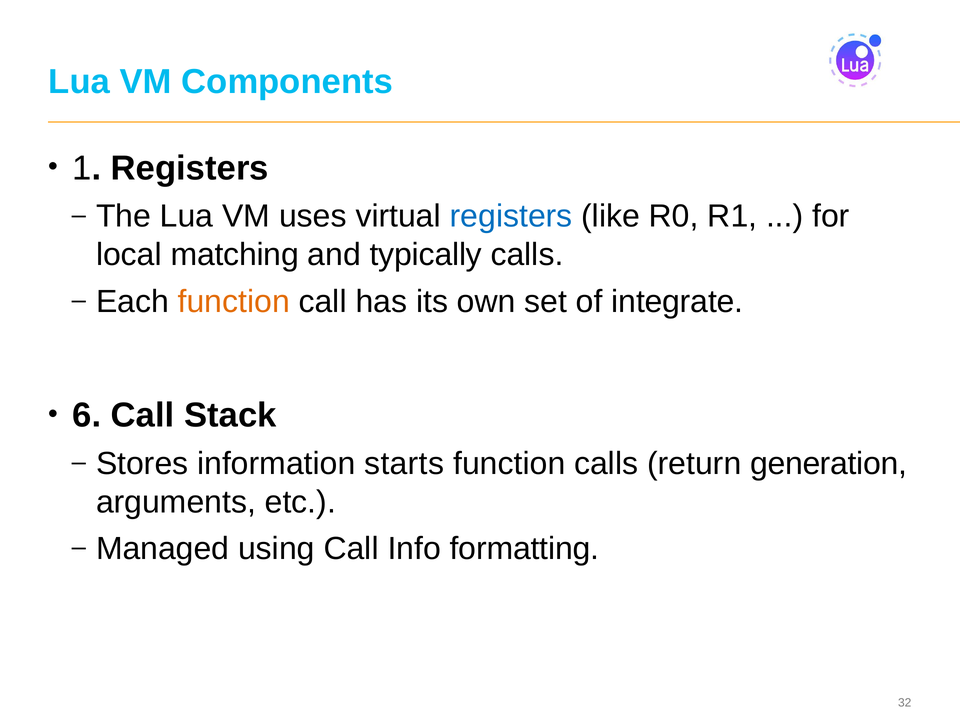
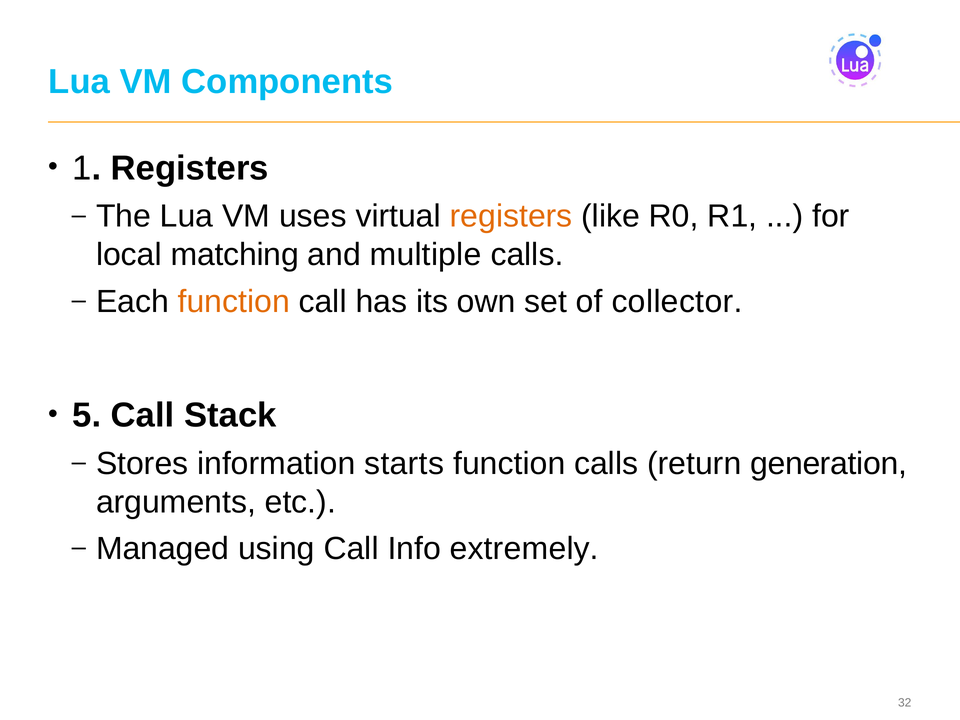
registers colour: blue -> orange (511, 216)
typically: typically -> multiple (426, 255)
integrate: integrate -> collector (677, 302)
6: 6 -> 5 (87, 415)
formatting: formatting -> extremely (524, 549)
